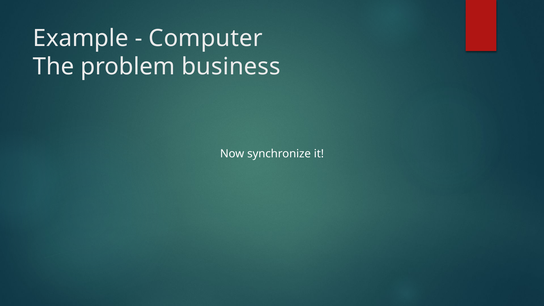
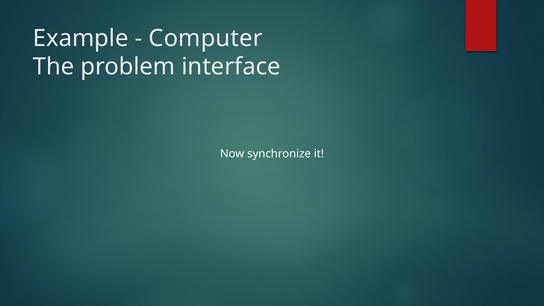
business: business -> interface (231, 67)
